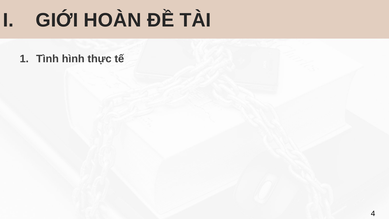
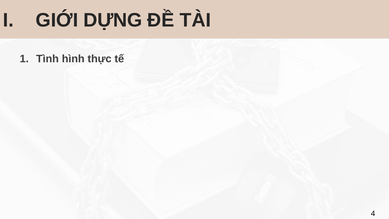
HOÀN: HOÀN -> DỰNG (113, 20)
